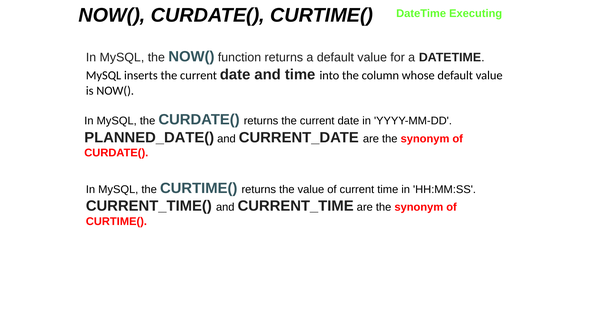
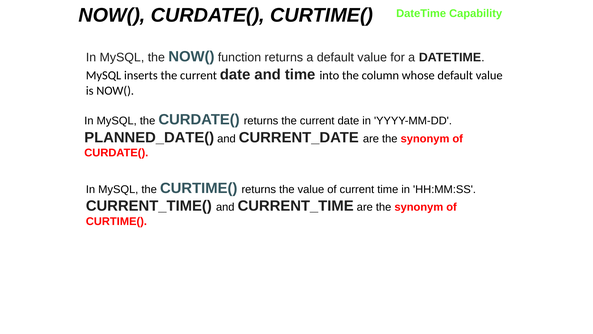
Executing: Executing -> Capability (476, 13)
